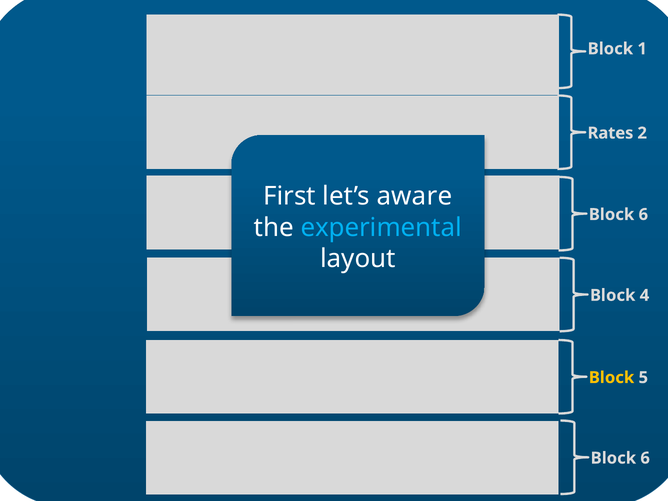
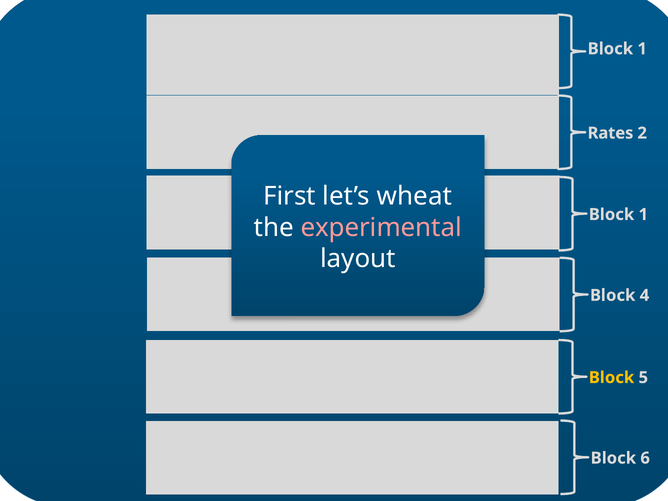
aware: aware -> wheat (414, 196)
6: 6 -> 1 (643, 215)
experimental colour: light blue -> pink (381, 227)
